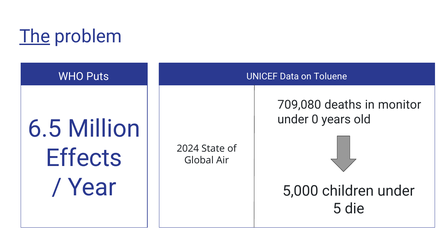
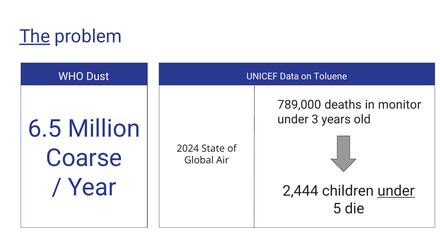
Puts: Puts -> Dust (98, 77)
709,080: 709,080 -> 789,000 (299, 105)
0: 0 -> 3 (315, 119)
Effects: Effects -> Coarse (84, 158)
5,000: 5,000 -> 2,444 (300, 191)
under underline: none -> present (396, 191)
